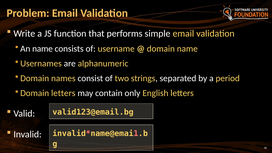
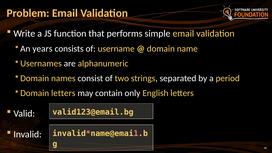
An name: name -> years (42, 49)
